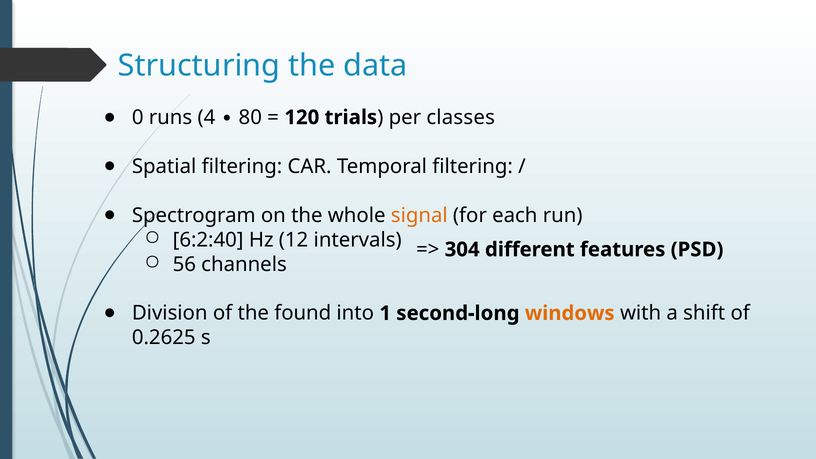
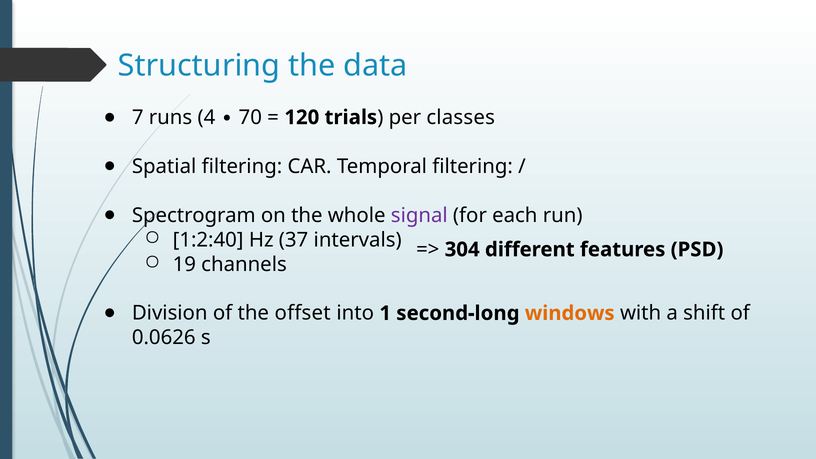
0: 0 -> 7 (138, 117)
80: 80 -> 70 (250, 117)
signal colour: orange -> purple (419, 215)
6:2:40: 6:2:40 -> 1:2:40 (208, 240)
12: 12 -> 37 (294, 240)
56: 56 -> 19 (184, 264)
found: found -> offset (303, 313)
0.2625: 0.2625 -> 0.0626 (164, 338)
